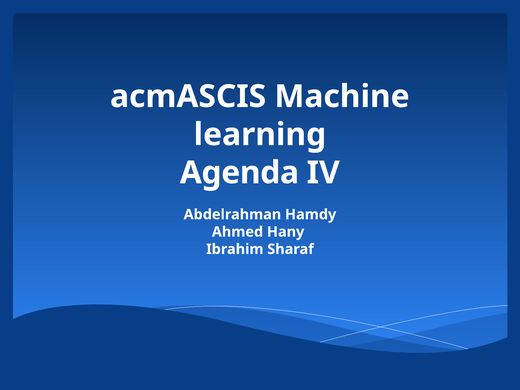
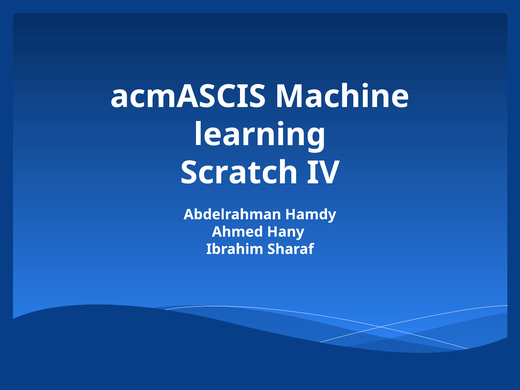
Agenda: Agenda -> Scratch (239, 173)
